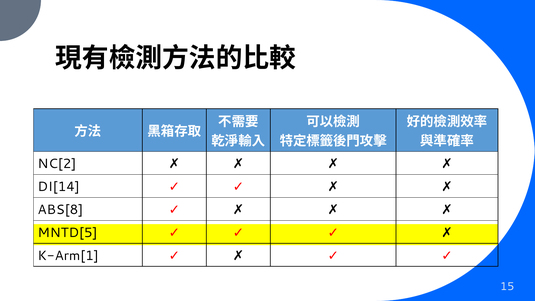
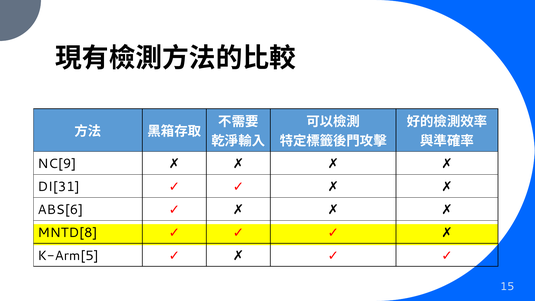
NC[2: NC[2 -> NC[9 (57, 164)
DI[14: DI[14 -> DI[31 (59, 187)
ABS[8: ABS[8 -> ABS[6 (60, 210)
MNTD[5: MNTD[5 -> MNTD[8 (68, 233)
K-Arm[1: K-Arm[1 -> K-Arm[5 (68, 256)
